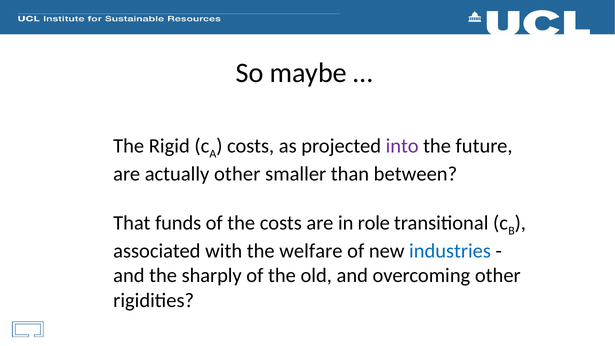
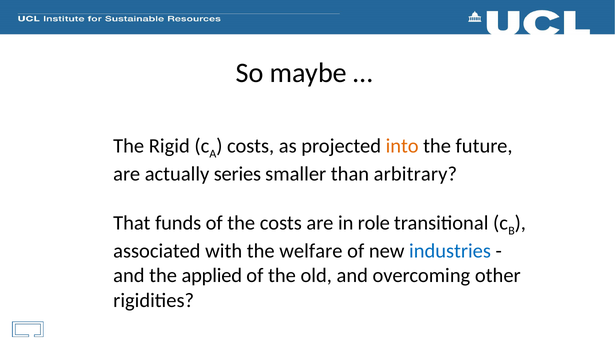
into colour: purple -> orange (402, 146)
actually other: other -> series (237, 174)
between: between -> arbitrary (415, 174)
sharply: sharply -> applied (212, 276)
